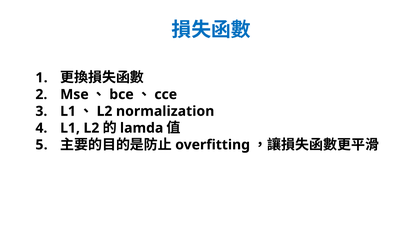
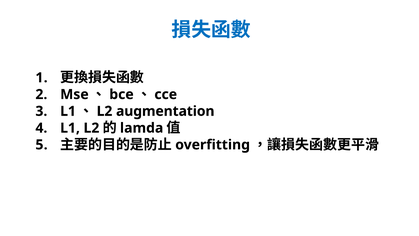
normalization: normalization -> augmentation (165, 111)
